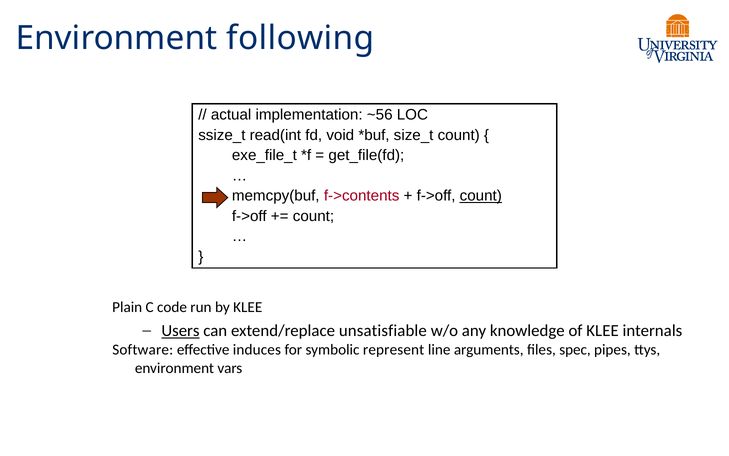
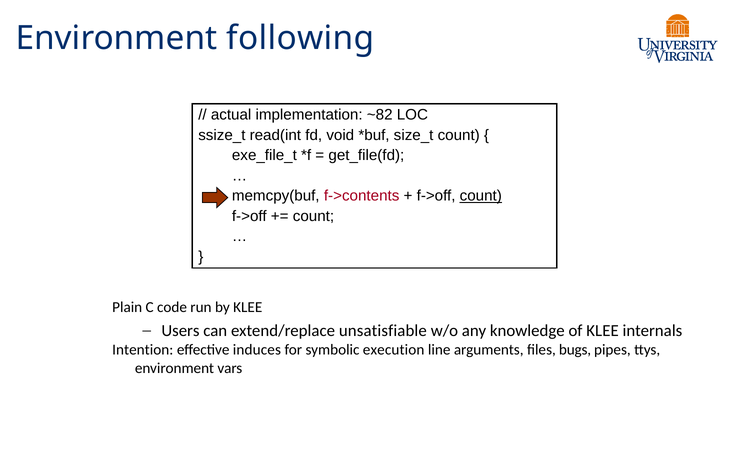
~56: ~56 -> ~82 (380, 115)
Users underline: present -> none (180, 330)
Software: Software -> Intention (143, 350)
represent: represent -> execution (394, 350)
spec: spec -> bugs (575, 350)
